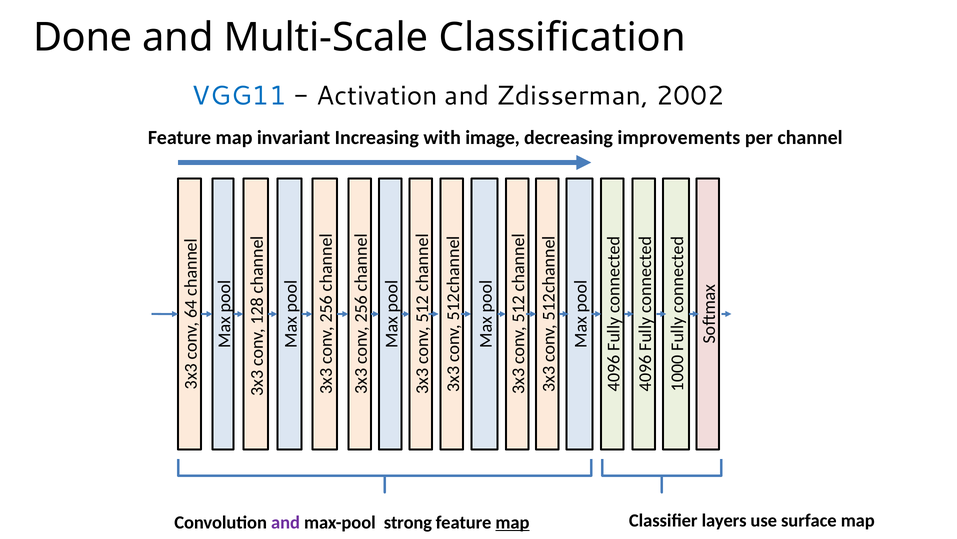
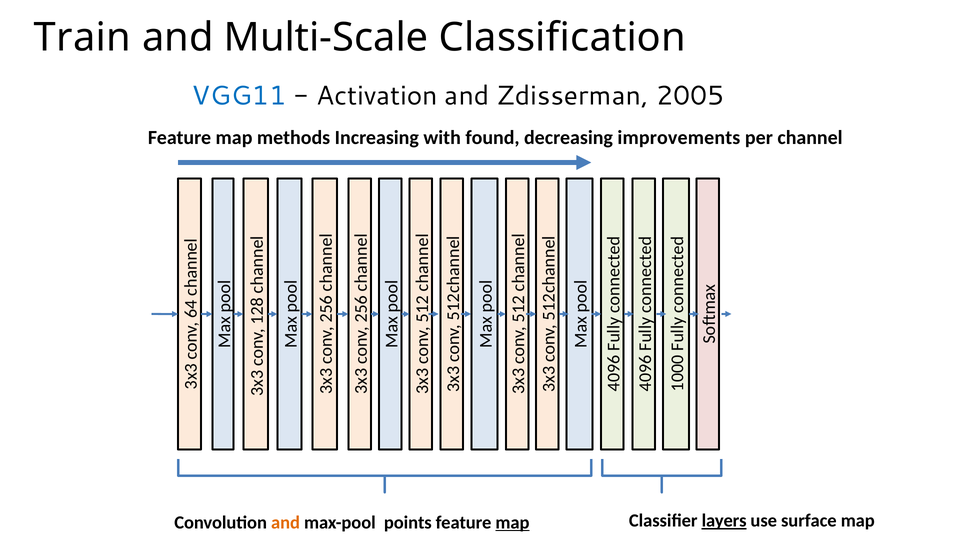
Done: Done -> Train (82, 38)
2002: 2002 -> 2005 (690, 96)
invariant: invariant -> methods (294, 137)
image: image -> found (492, 137)
and colour: purple -> orange (286, 522)
strong: strong -> points (408, 522)
layers underline: none -> present (724, 520)
